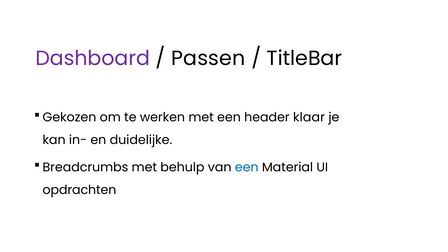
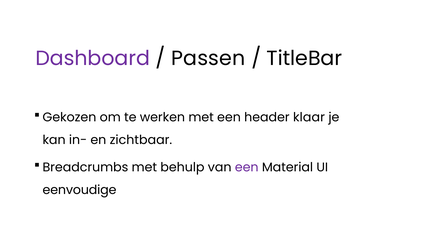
duidelijke: duidelijke -> zichtbaar (141, 140)
een colour: blue -> purple (247, 167)
opdrachten: opdrachten -> eenvoudige (79, 190)
